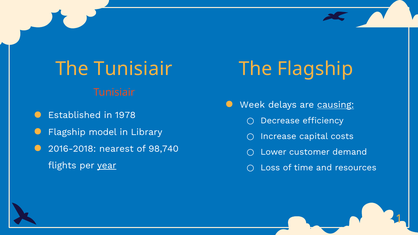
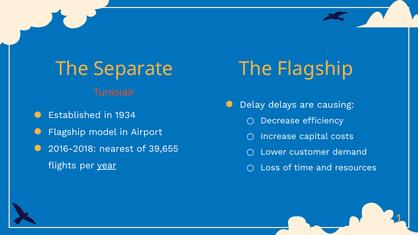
The Tunisiair: Tunisiair -> Separate (133, 69)
Week: Week -> Delay (252, 105)
causing underline: present -> none (336, 105)
1978: 1978 -> 1934 (125, 115)
Library: Library -> Airport (147, 132)
98,740: 98,740 -> 39,655 (164, 149)
